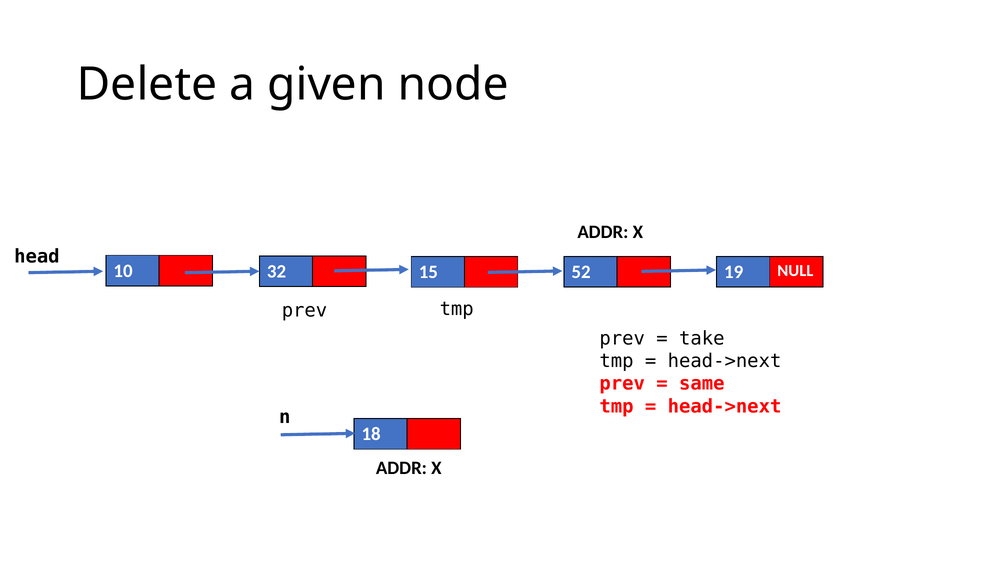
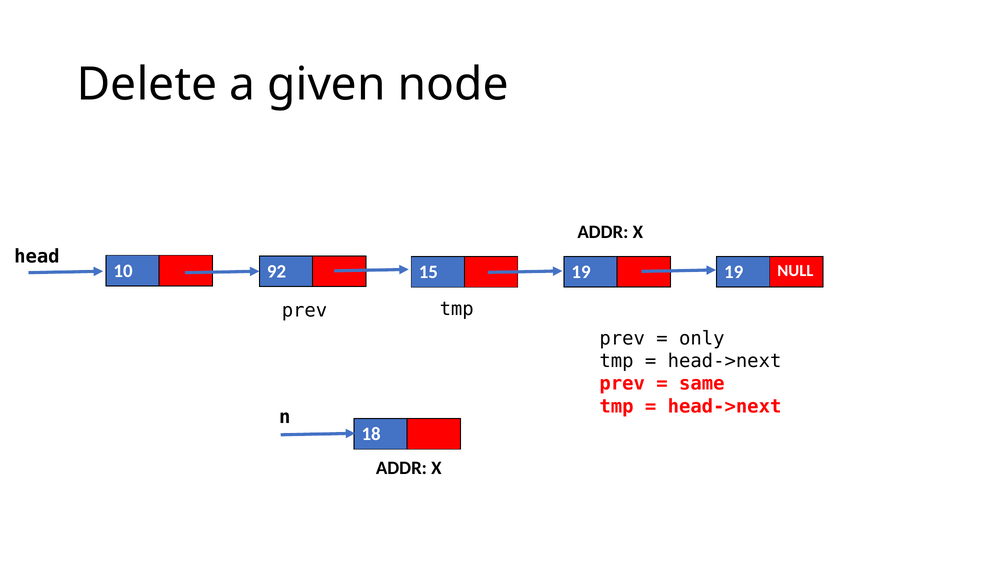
32: 32 -> 92 (277, 271)
15 52: 52 -> 19 (581, 272)
take: take -> only (702, 338)
